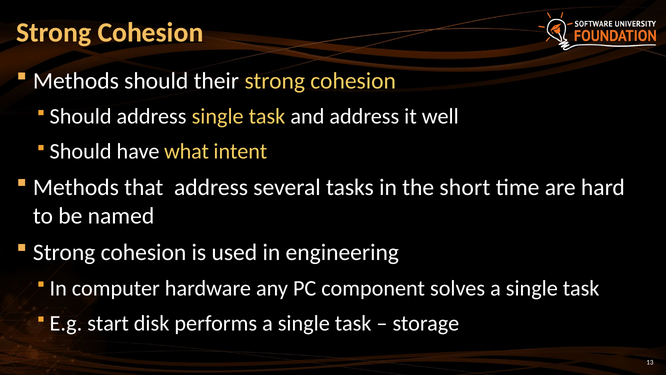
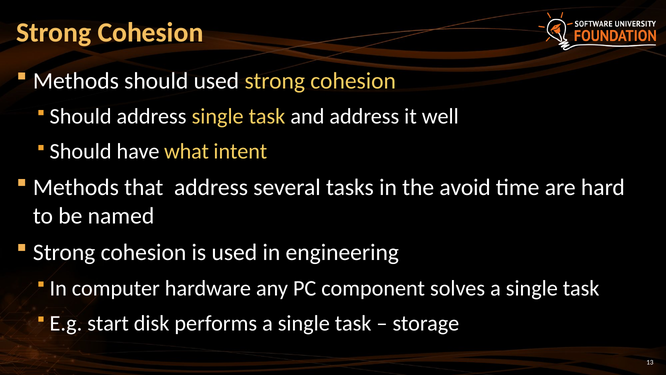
should their: their -> used (216, 81)
short: short -> avoid (465, 187)
